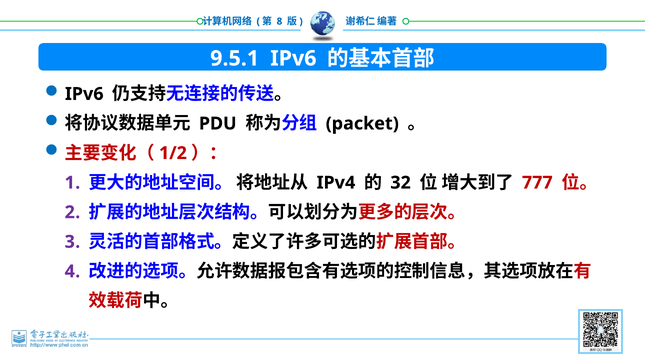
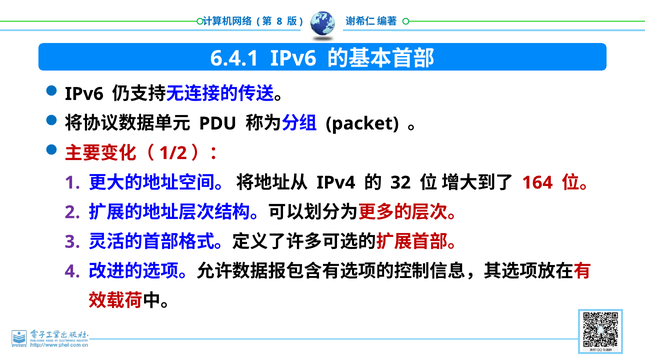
9.5.1: 9.5.1 -> 6.4.1 (235, 58)
777: 777 -> 164 (537, 183)
